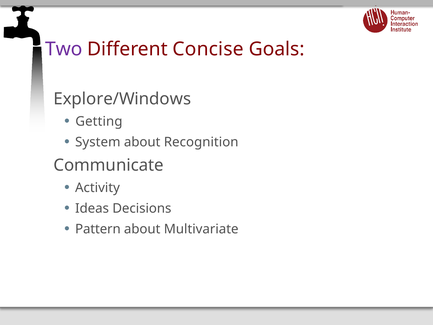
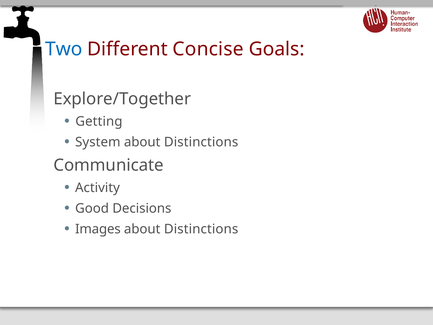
Two colour: purple -> blue (64, 49)
Explore/Windows: Explore/Windows -> Explore/Together (122, 99)
Recognition: Recognition -> Distinctions (201, 142)
Ideas: Ideas -> Good (92, 208)
Pattern: Pattern -> Images (98, 229)
Multivariate: Multivariate -> Distinctions (201, 229)
